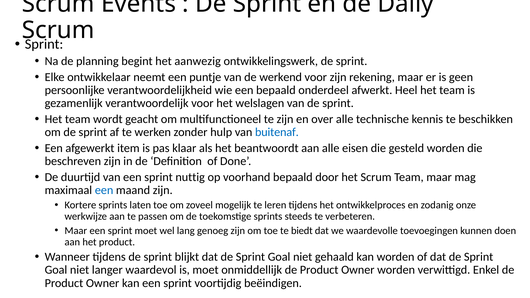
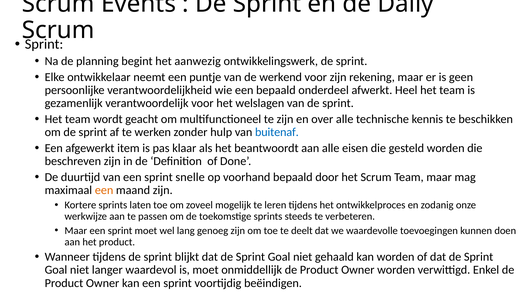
nuttig: nuttig -> snelle (190, 177)
een colour: blue -> orange (104, 190)
biedt: biedt -> deelt (302, 231)
